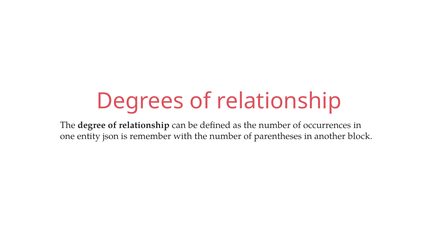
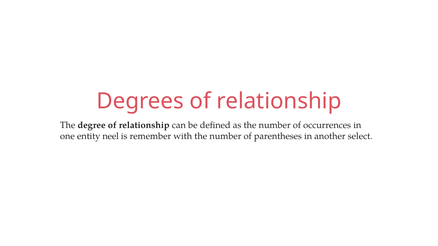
json: json -> neel (111, 136)
block: block -> select (360, 136)
